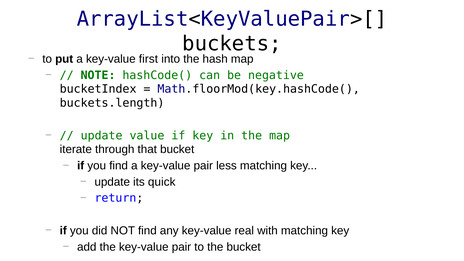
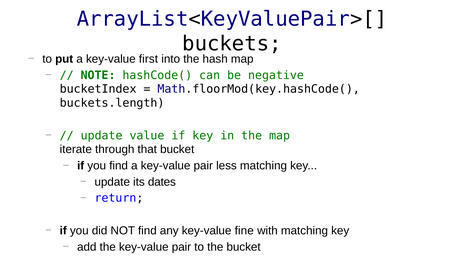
quick: quick -> dates (162, 182)
real: real -> fine (244, 231)
